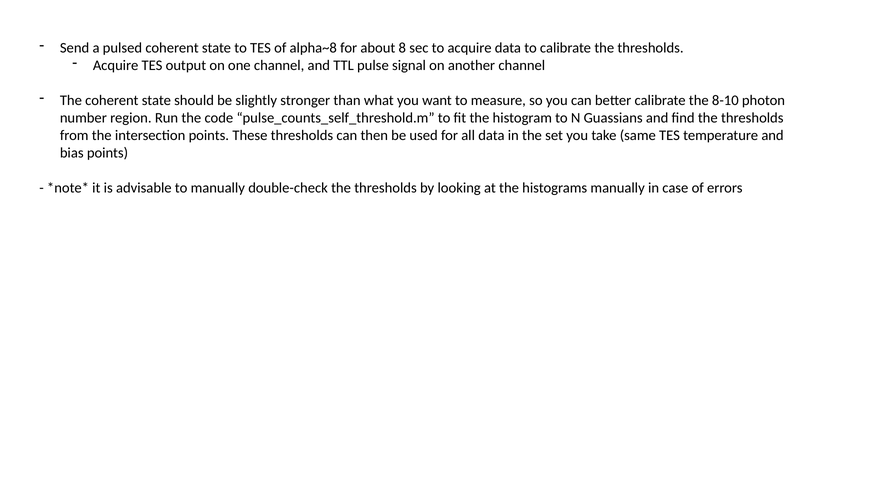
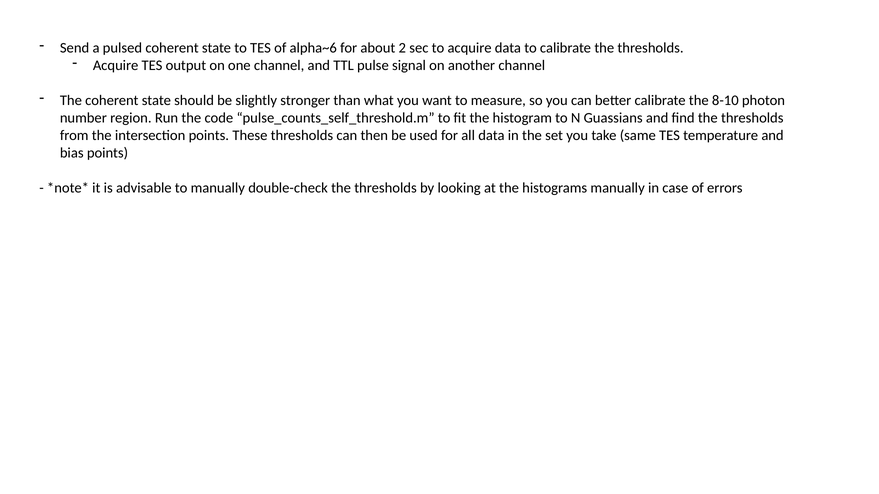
alpha~8: alpha~8 -> alpha~6 (313, 48)
8: 8 -> 2 (402, 48)
